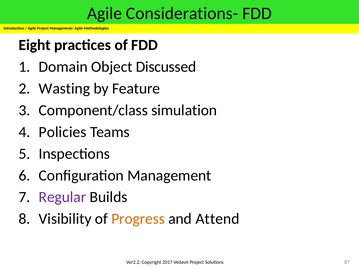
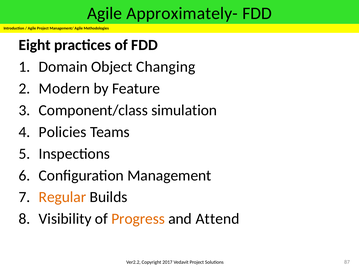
Considerations-: Considerations- -> Approximately- (182, 13)
Discussed: Discussed -> Changing (166, 67)
Wasting: Wasting -> Modern (64, 89)
Regular colour: purple -> orange (62, 197)
